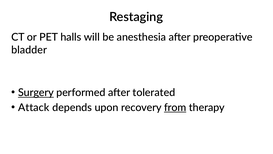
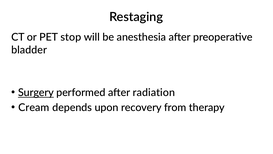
halls: halls -> stop (71, 37)
tolerated: tolerated -> radiation (154, 92)
Attack: Attack -> Cream (34, 107)
from underline: present -> none (175, 107)
